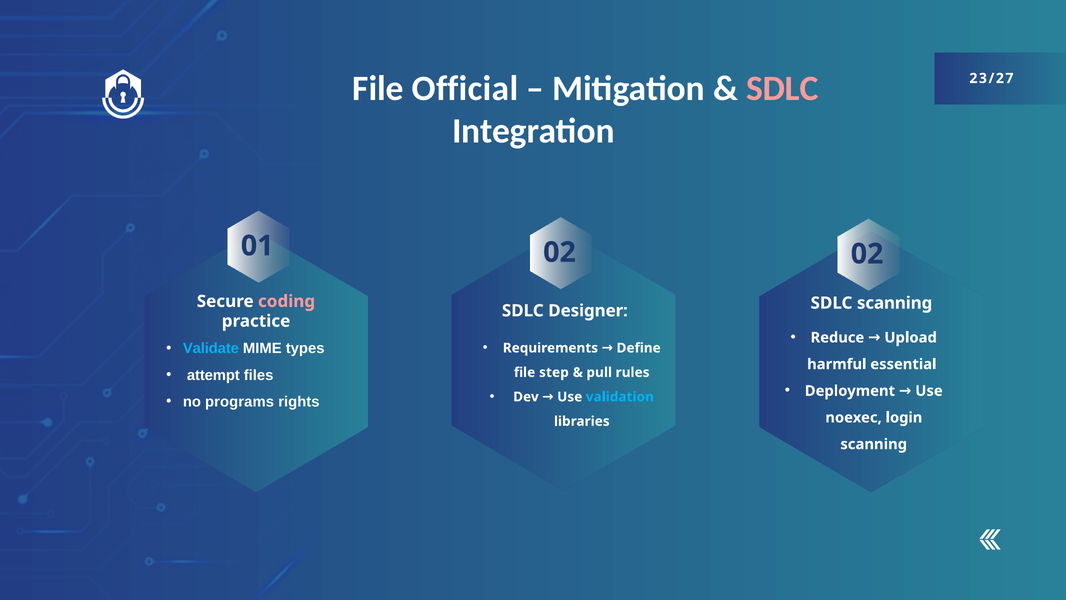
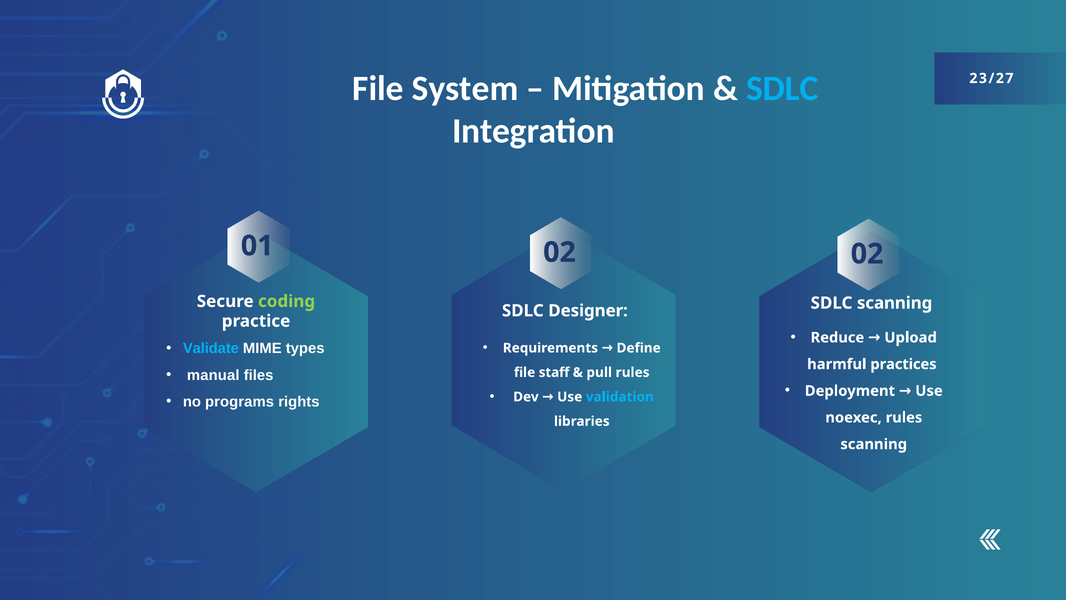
Official: Official -> System (465, 89)
SDLC colour: pink -> light blue (782, 89)
coding colour: pink -> light green (287, 301)
essential: essential -> practices (903, 364)
attempt: attempt -> manual (213, 375)
step: step -> staff (554, 372)
noexec login: login -> rules (904, 417)
